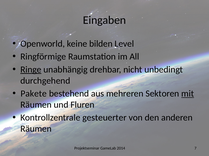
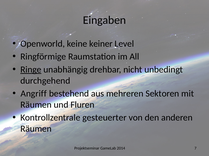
bilden: bilden -> keiner (101, 44)
Pakete: Pakete -> Angriff (34, 94)
mit underline: present -> none (188, 94)
